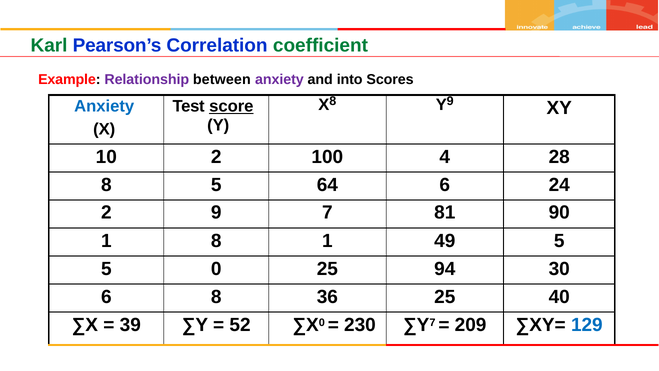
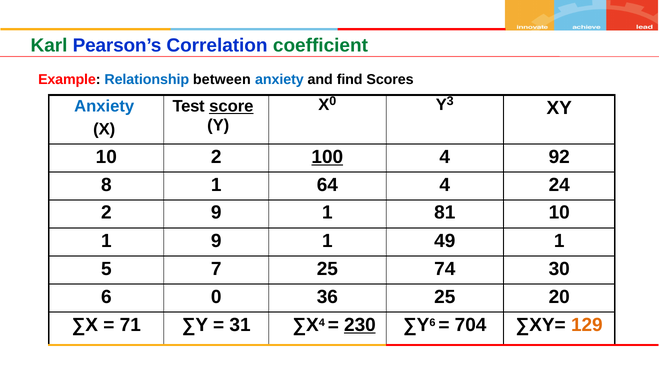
Relationship colour: purple -> blue (147, 80)
anxiety colour: purple -> blue (279, 80)
into: into -> find (350, 80)
X 8: 8 -> 0 (333, 101)
Y 9: 9 -> 3 (450, 101)
100 underline: none -> present (327, 157)
28: 28 -> 92 (559, 157)
8 5: 5 -> 1 (216, 185)
64 6: 6 -> 4 (445, 185)
2 9 7: 7 -> 1 (327, 213)
81 90: 90 -> 10 (559, 213)
1 8: 8 -> 9 (216, 241)
49 5: 5 -> 1 (559, 241)
5 0: 0 -> 7 (216, 269)
94: 94 -> 74 (445, 269)
6 8: 8 -> 0 (216, 297)
40: 40 -> 20 (559, 297)
39: 39 -> 71 (130, 325)
52: 52 -> 31 (240, 325)
∑X 0: 0 -> 4 (322, 323)
230 underline: none -> present (360, 325)
∑Y 7: 7 -> 6 (432, 323)
209: 209 -> 704 (471, 325)
129 colour: blue -> orange (587, 325)
